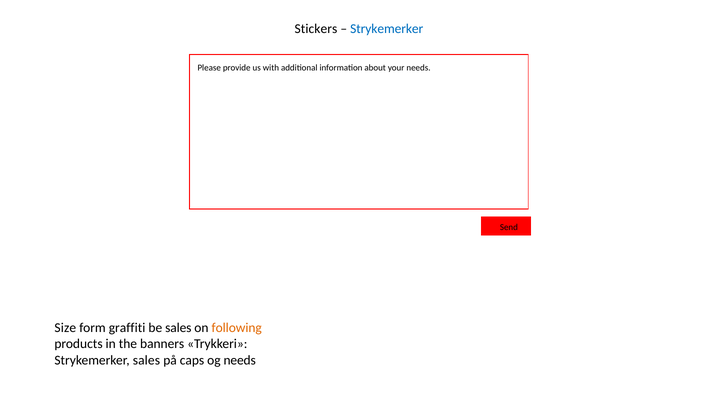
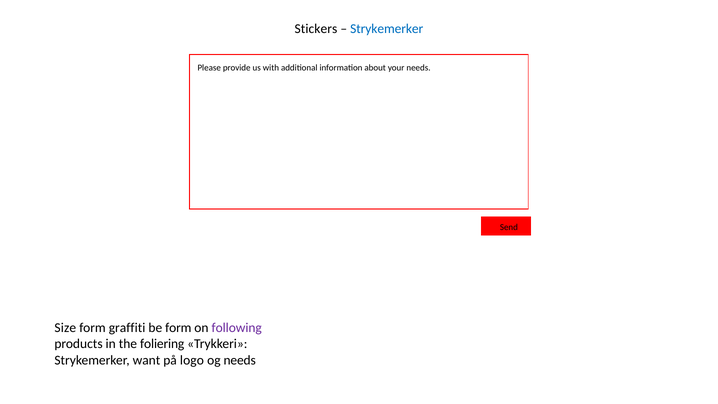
be sales: sales -> form (178, 328)
following colour: orange -> purple (237, 328)
banners: banners -> foliering (162, 344)
Strykemerker sales: sales -> want (146, 360)
caps: caps -> logo (192, 360)
